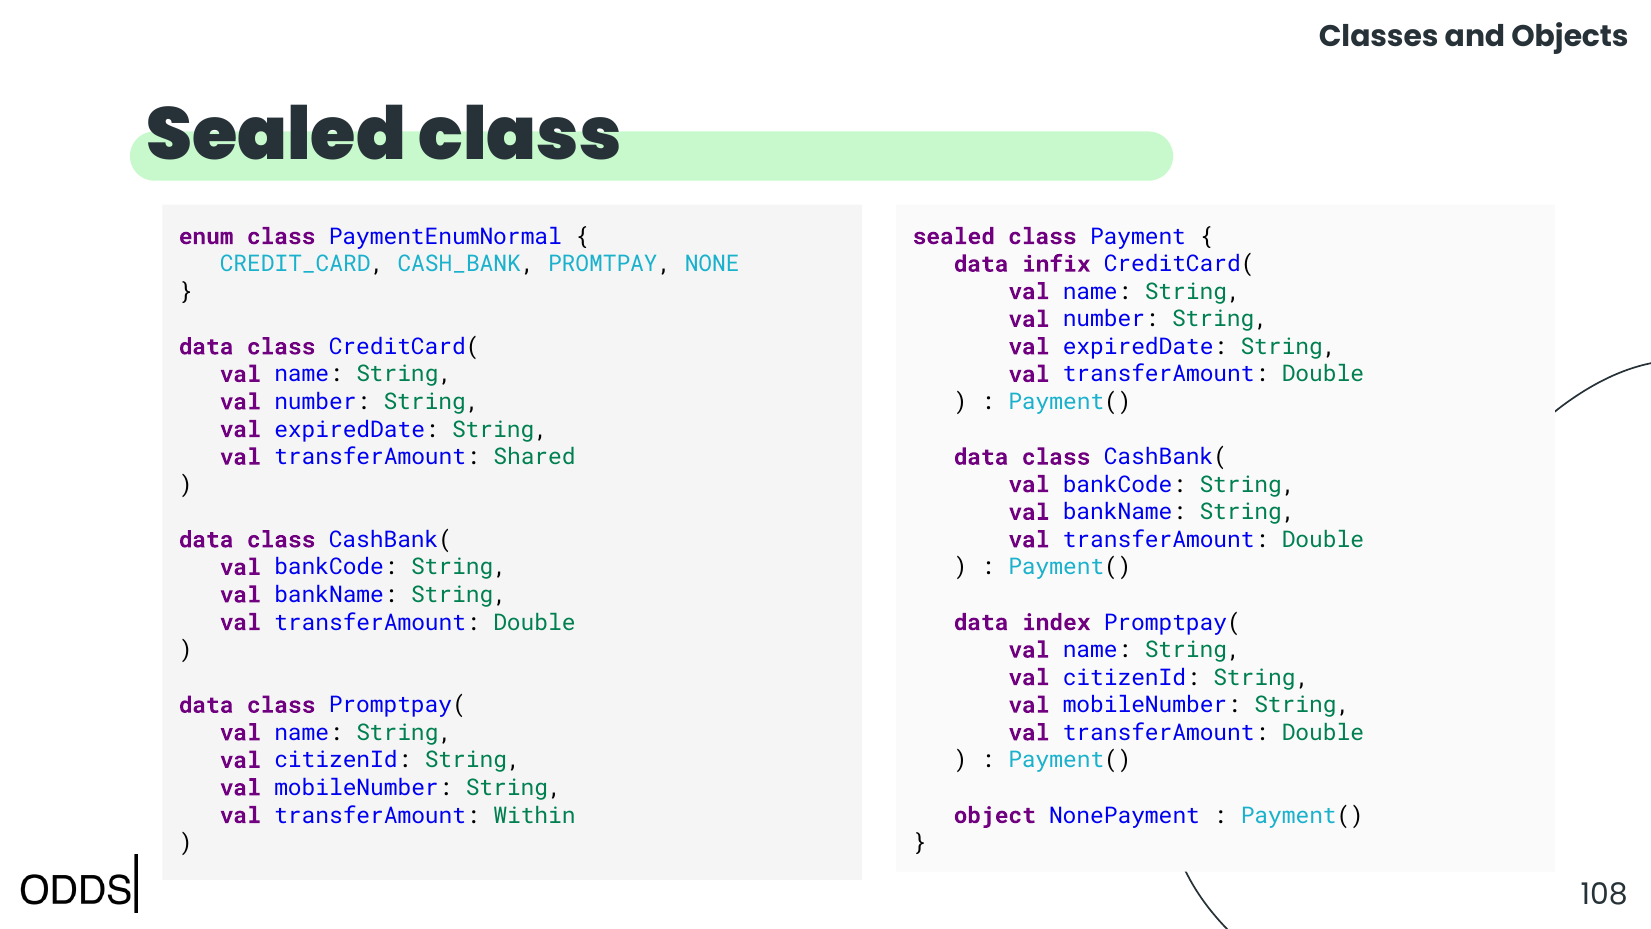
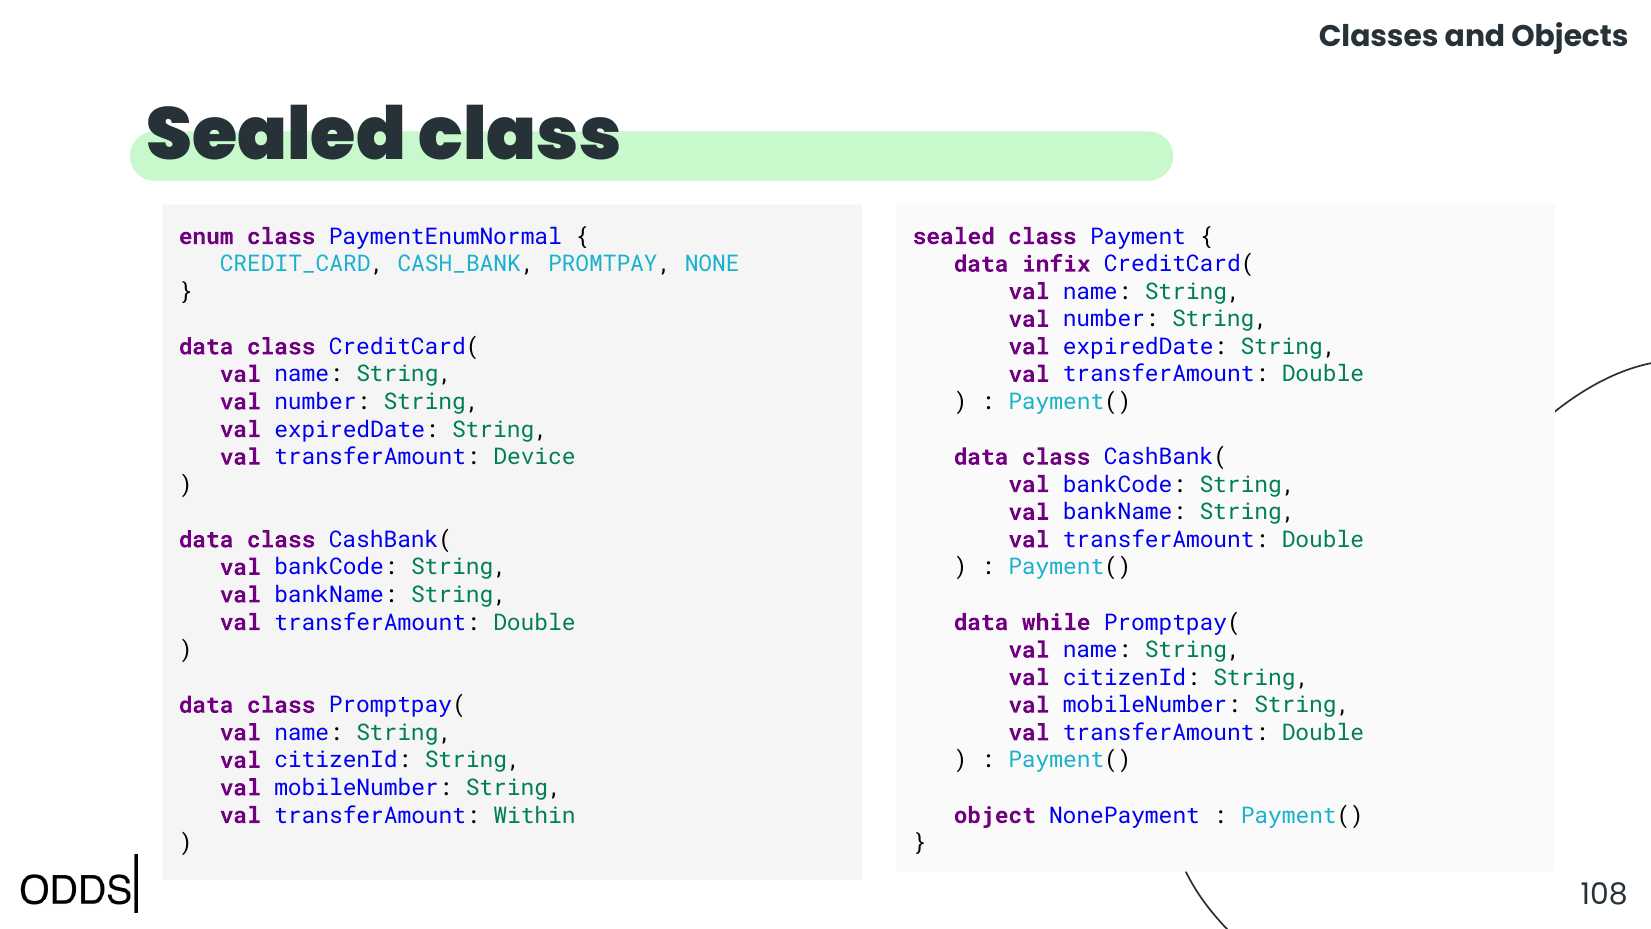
Shared: Shared -> Device (535, 457)
index: index -> while (1056, 622)
